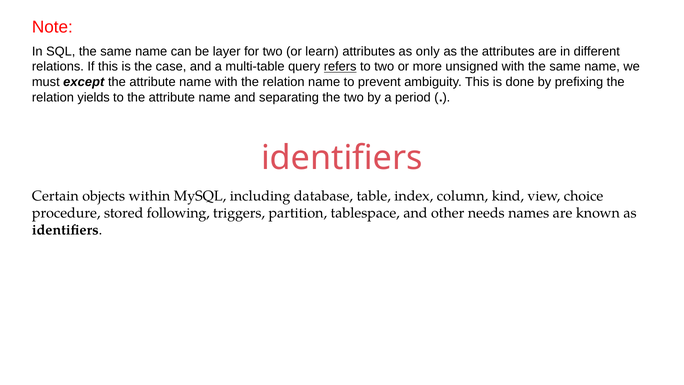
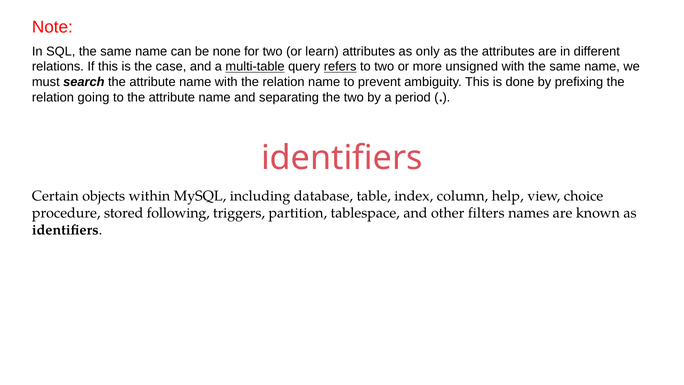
layer: layer -> none (227, 51)
multi-table underline: none -> present (255, 67)
except: except -> search (84, 82)
yields: yields -> going (93, 97)
kind: kind -> help (508, 196)
needs: needs -> filters (486, 213)
